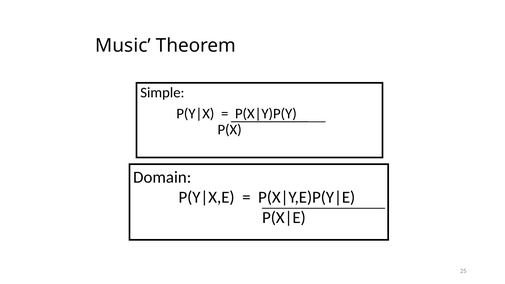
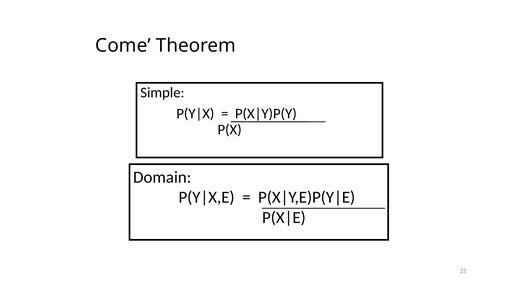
Music: Music -> Come (123, 46)
